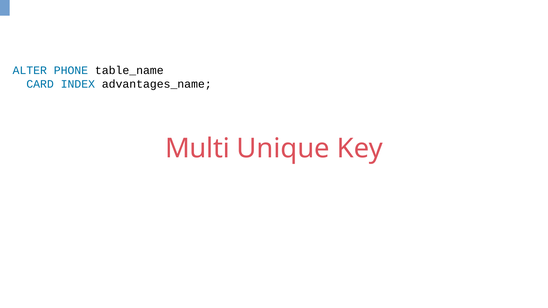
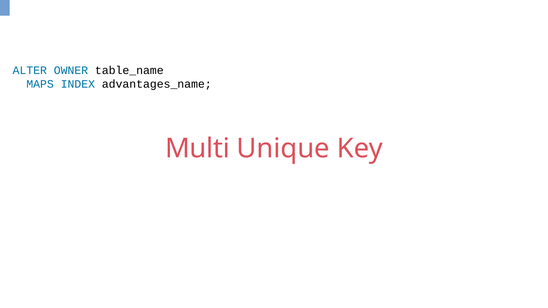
PHONE: PHONE -> OWNER (71, 71)
CARD: CARD -> MAPS (40, 84)
